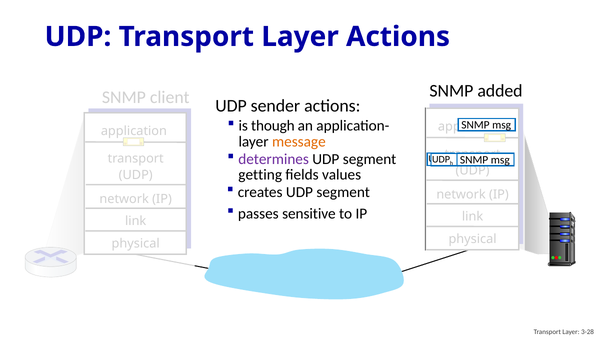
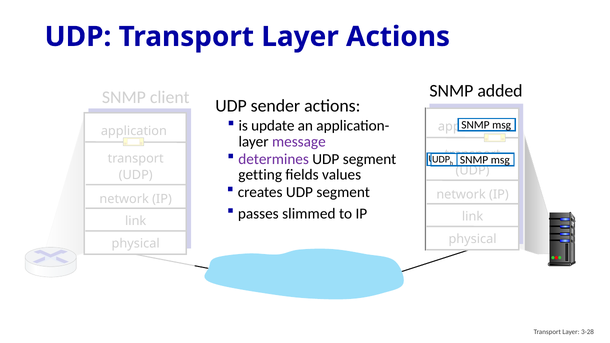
though: though -> update (273, 126)
message colour: orange -> purple (299, 142)
sensitive: sensitive -> slimmed (309, 214)
